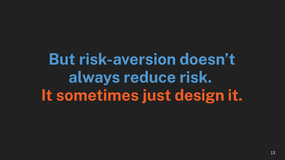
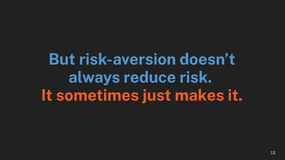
design: design -> makes (199, 96)
